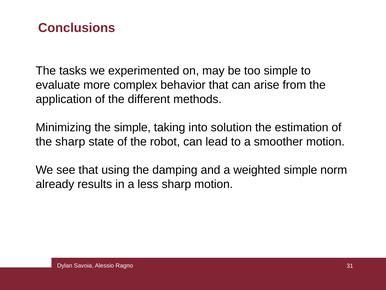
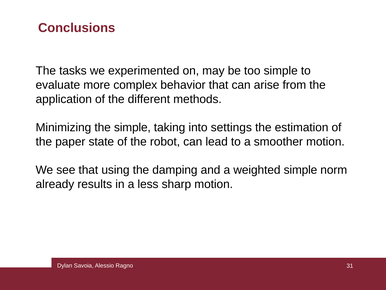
solution: solution -> settings (231, 127)
the sharp: sharp -> paper (70, 141)
